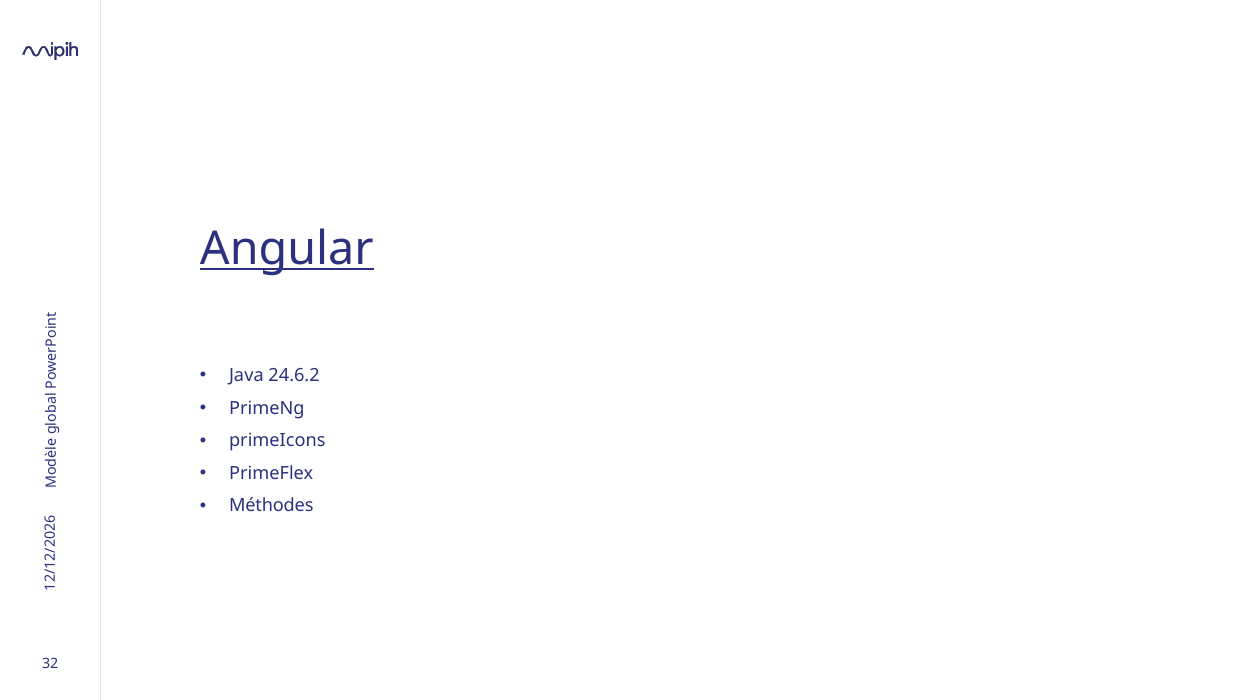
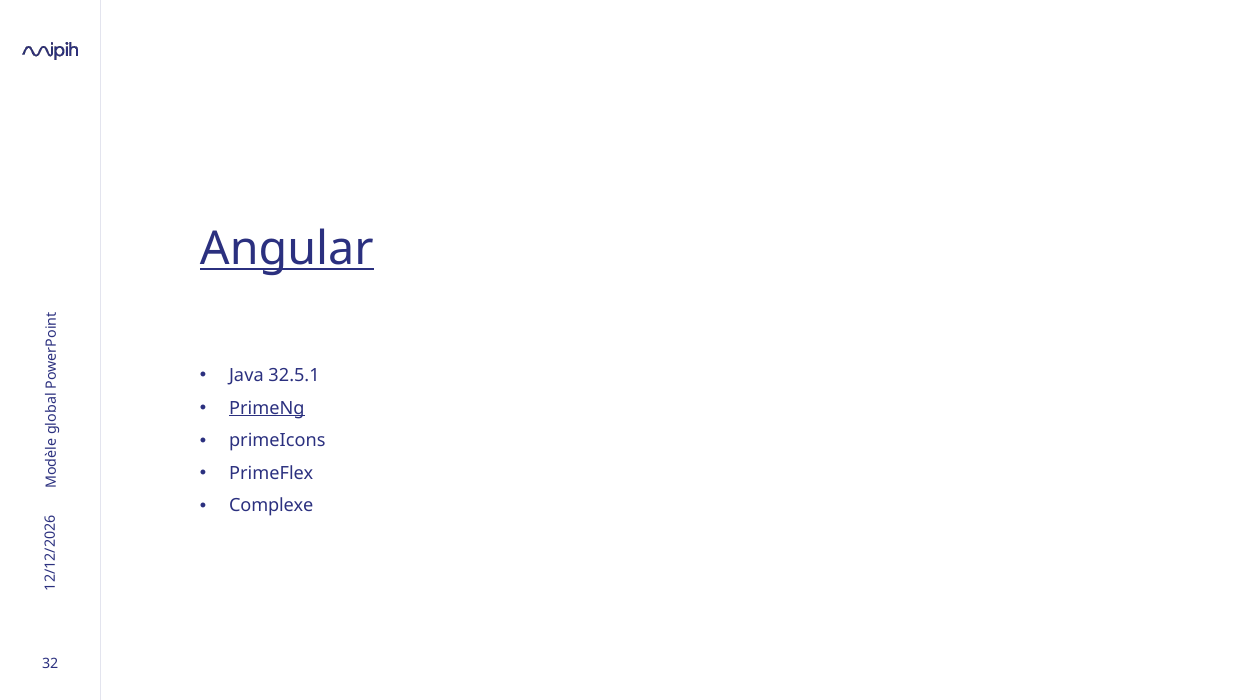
24.6.2: 24.6.2 -> 32.5.1 (294, 376)
PrimeNg underline: none -> present (267, 408)
Méthodes: Méthodes -> Complexe (271, 506)
